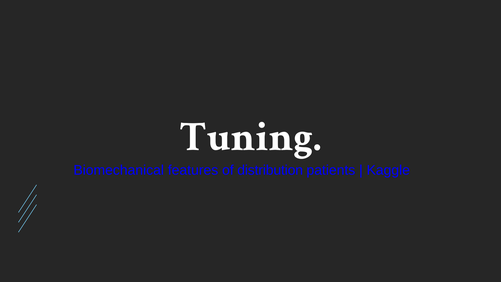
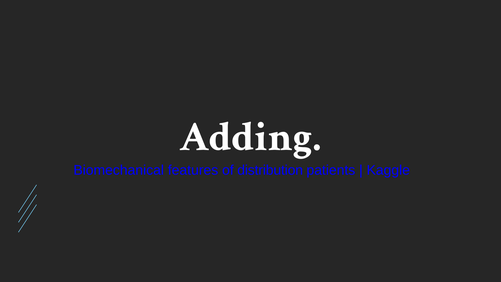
Tuning: Tuning -> Adding (250, 136)
